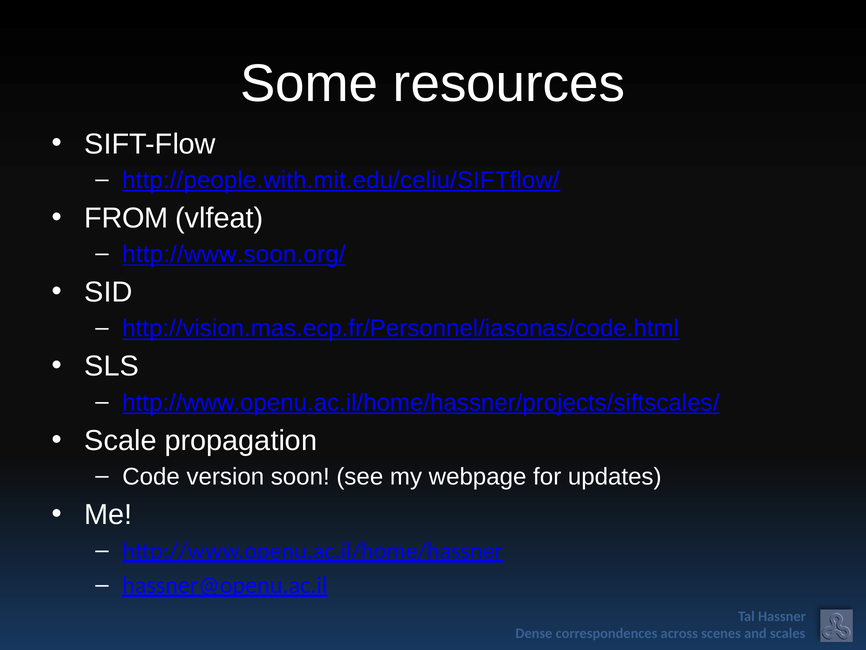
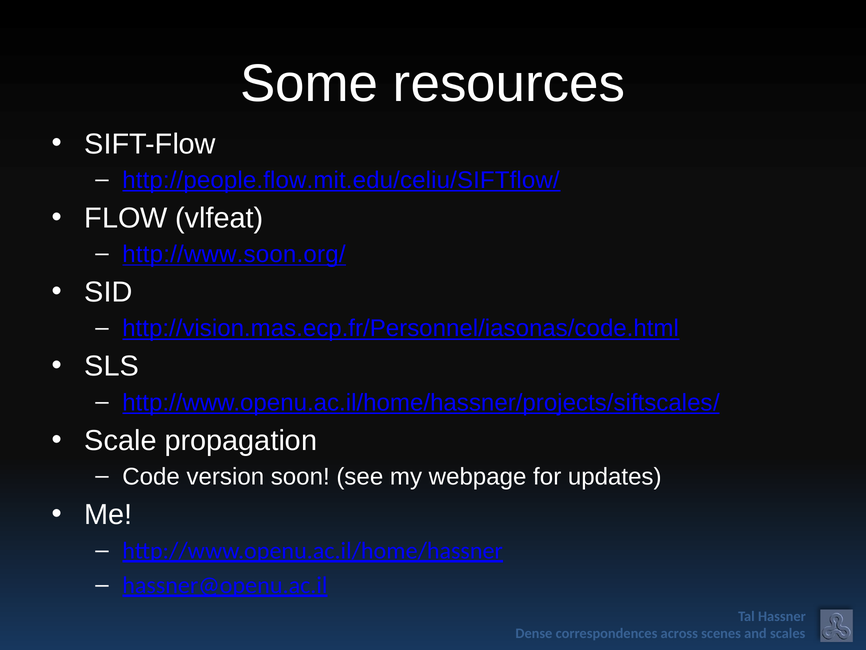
http://people.with.mit.edu/celiu/SIFTflow/: http://people.with.mit.edu/celiu/SIFTflow/ -> http://people.flow.mit.edu/celiu/SIFTflow/ (341, 180)
FROM: FROM -> FLOW (126, 218)
